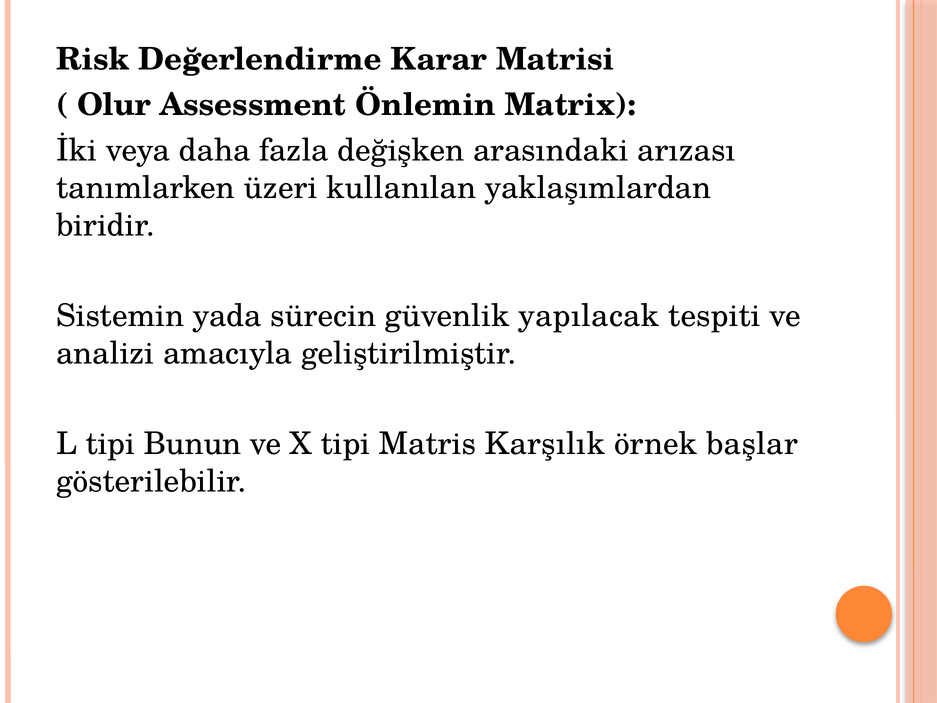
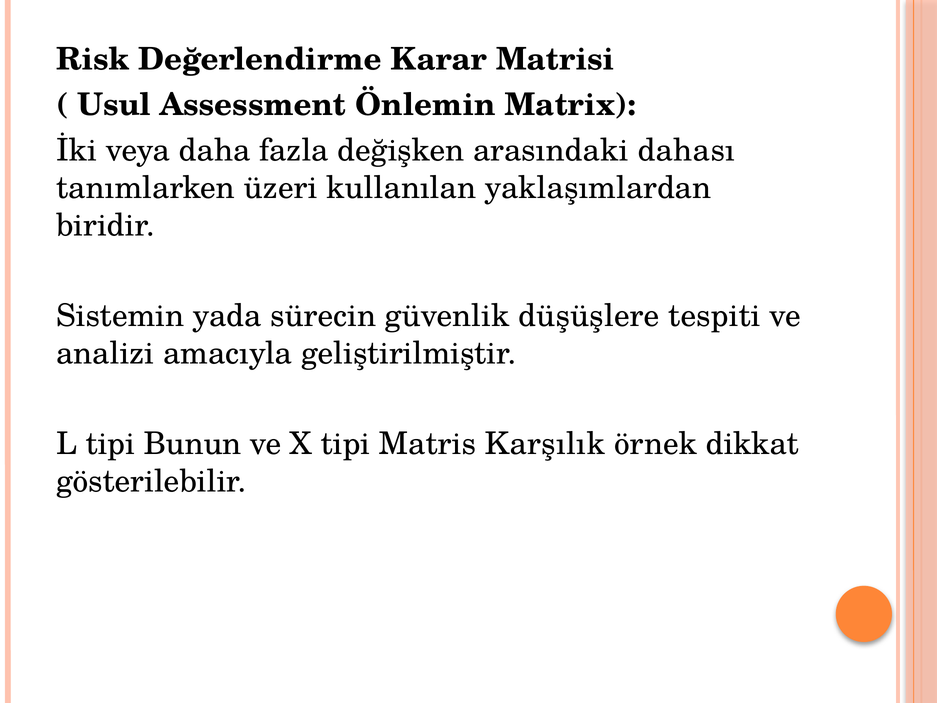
Olur: Olur -> Usul (114, 105)
arızası: arızası -> dahası (686, 150)
yapılacak: yapılacak -> düşüşlere (589, 316)
başlar: başlar -> dikkat (752, 444)
